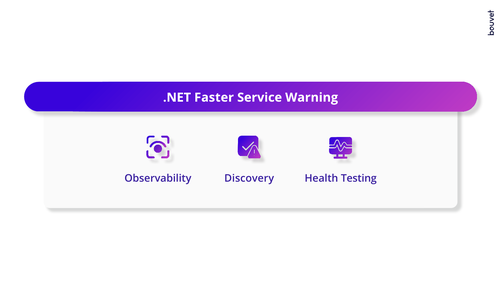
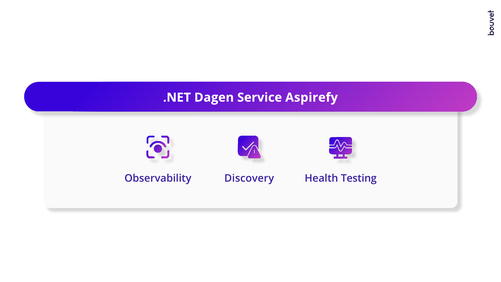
Faster: Faster -> Dagen (214, 97)
Warning: Warning -> Aspirefy (312, 97)
